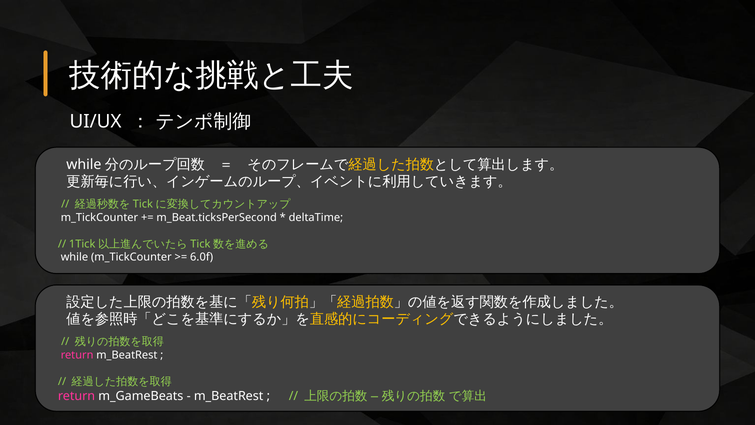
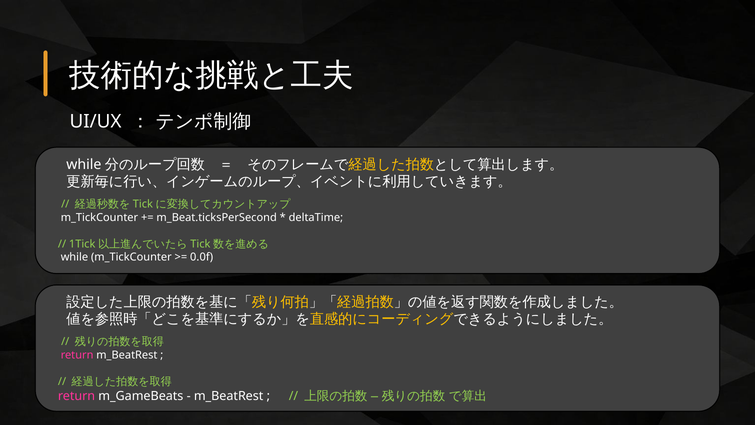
6.0f: 6.0f -> 0.0f (202, 257)
